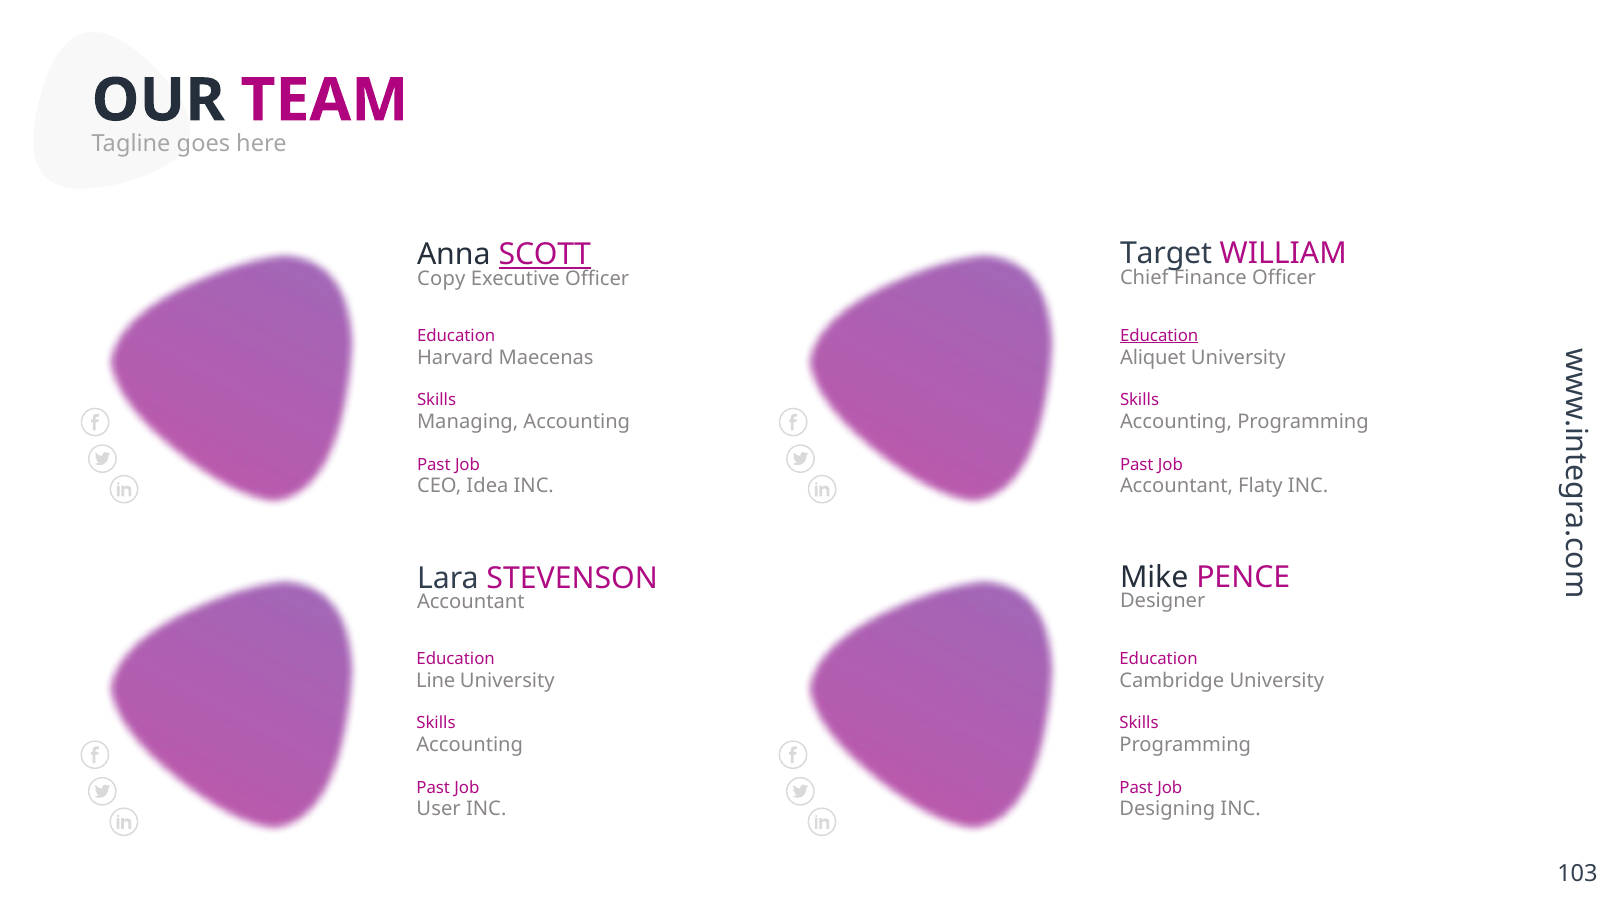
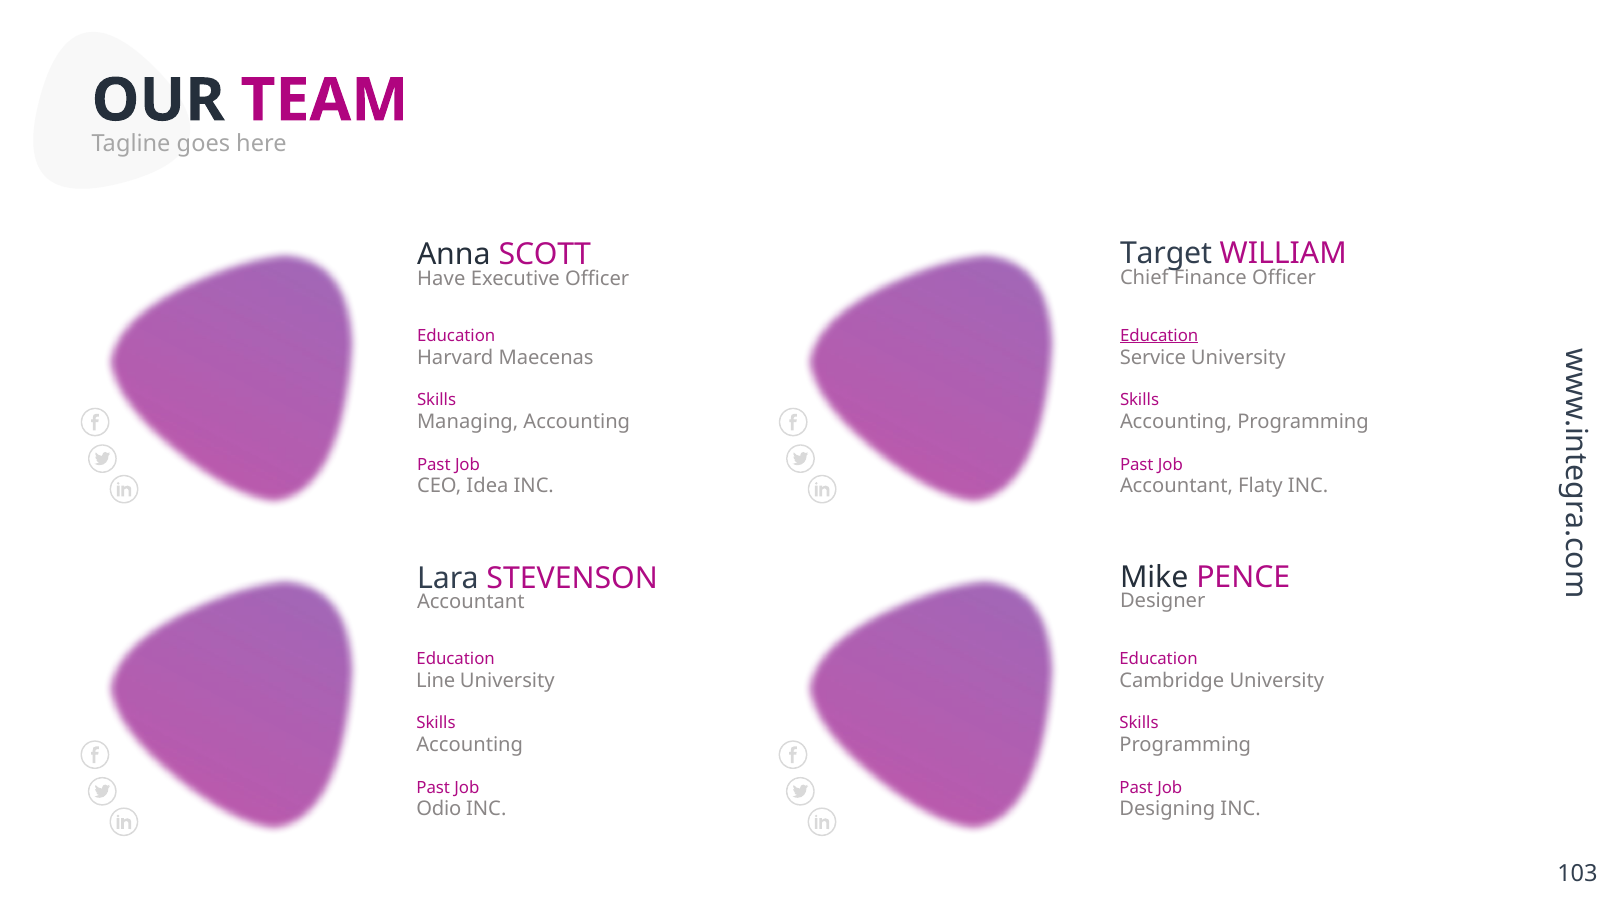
SCOTT underline: present -> none (545, 255)
Copy: Copy -> Have (441, 279)
Aliquet: Aliquet -> Service (1153, 358)
User: User -> Odio (439, 810)
